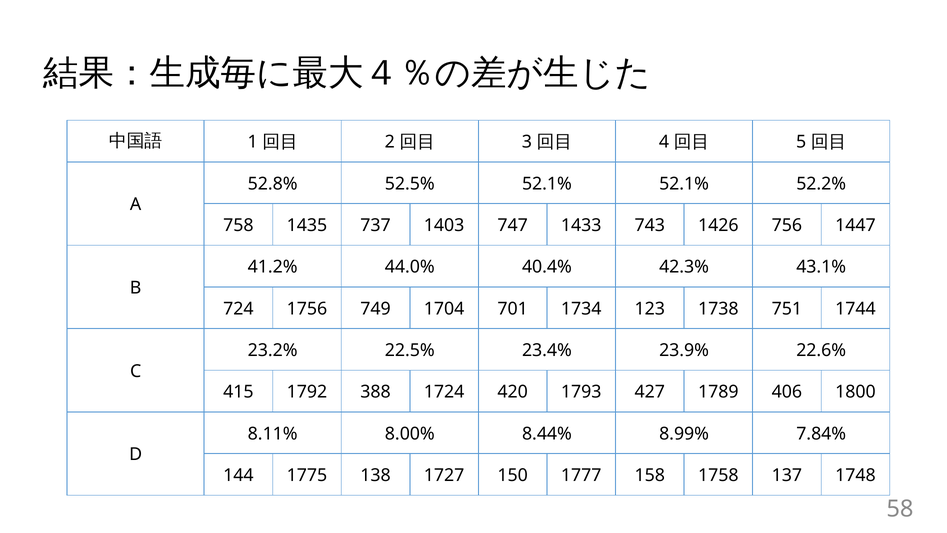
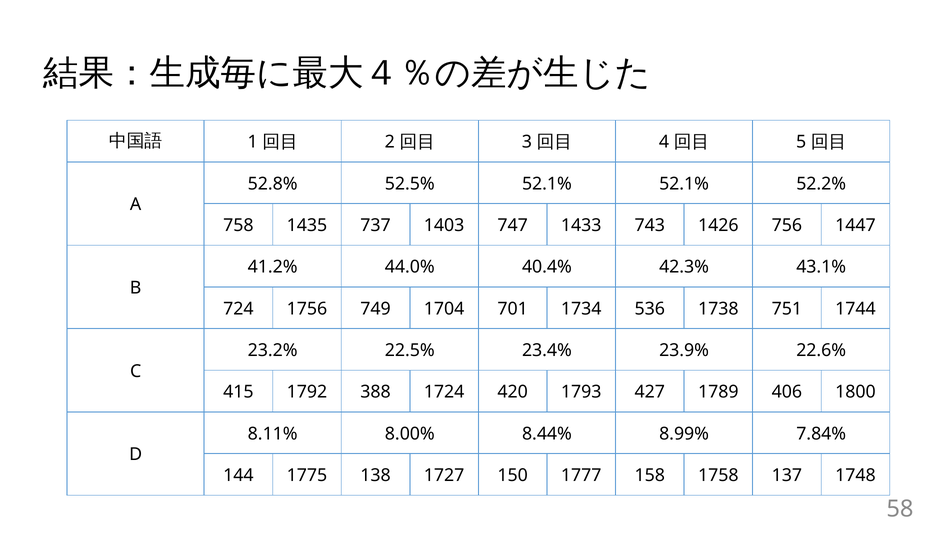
123: 123 -> 536 (650, 309)
